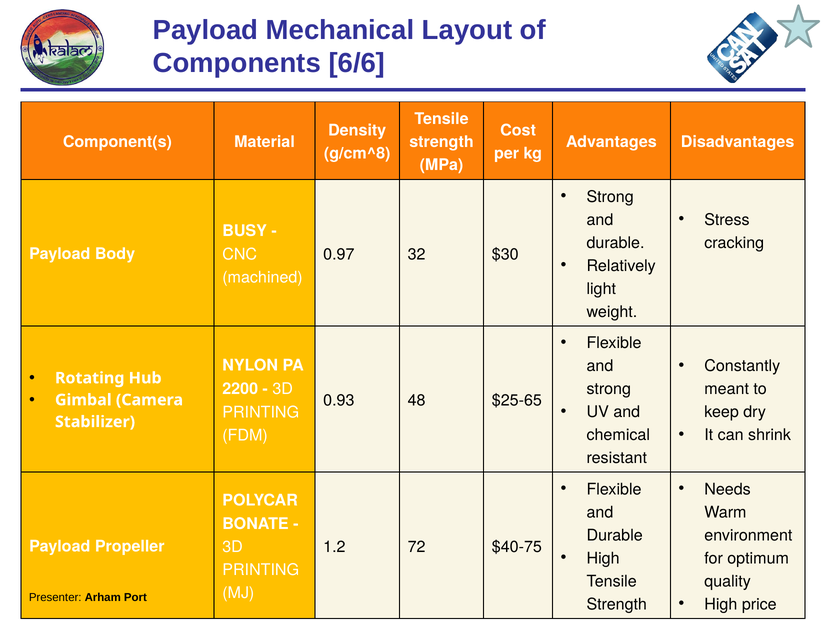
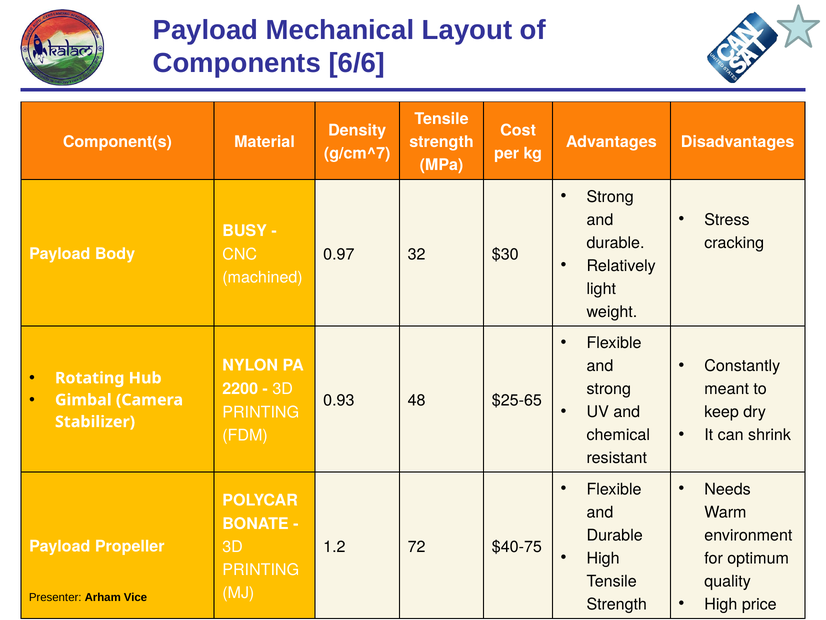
g/cm^8: g/cm^8 -> g/cm^7 (357, 153)
Port: Port -> Vice (135, 597)
